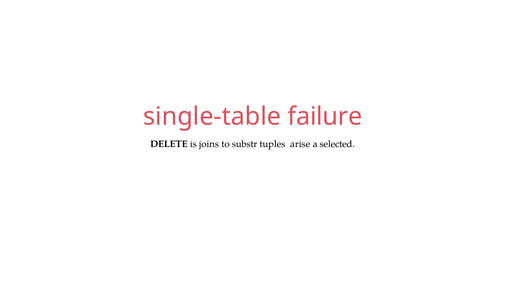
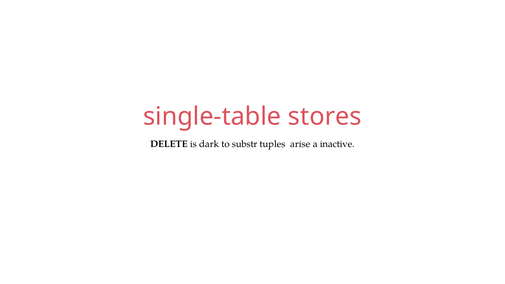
failure: failure -> stores (325, 117)
joins: joins -> dark (209, 144)
selected: selected -> inactive (337, 144)
